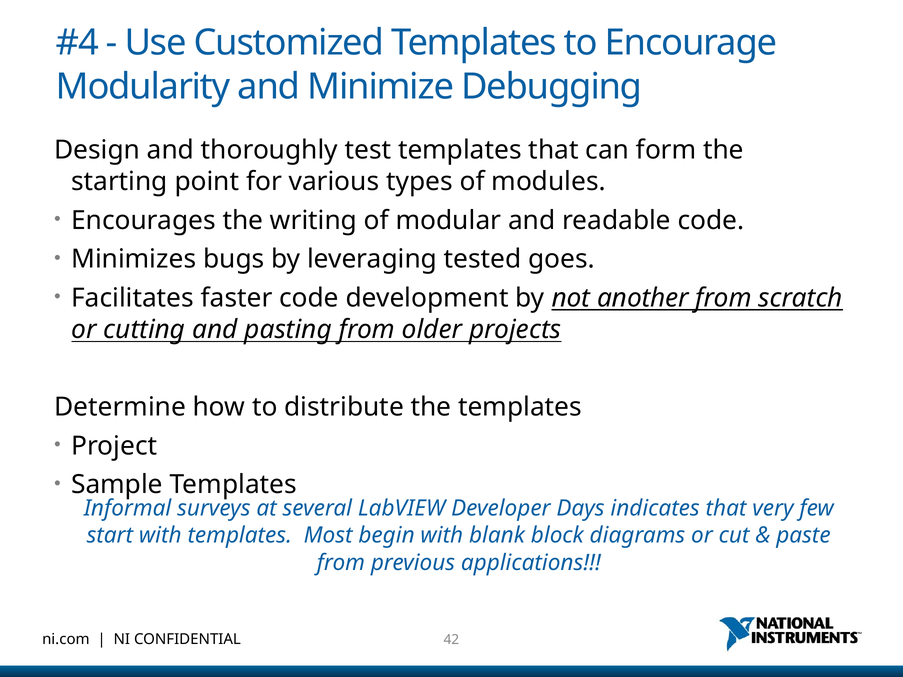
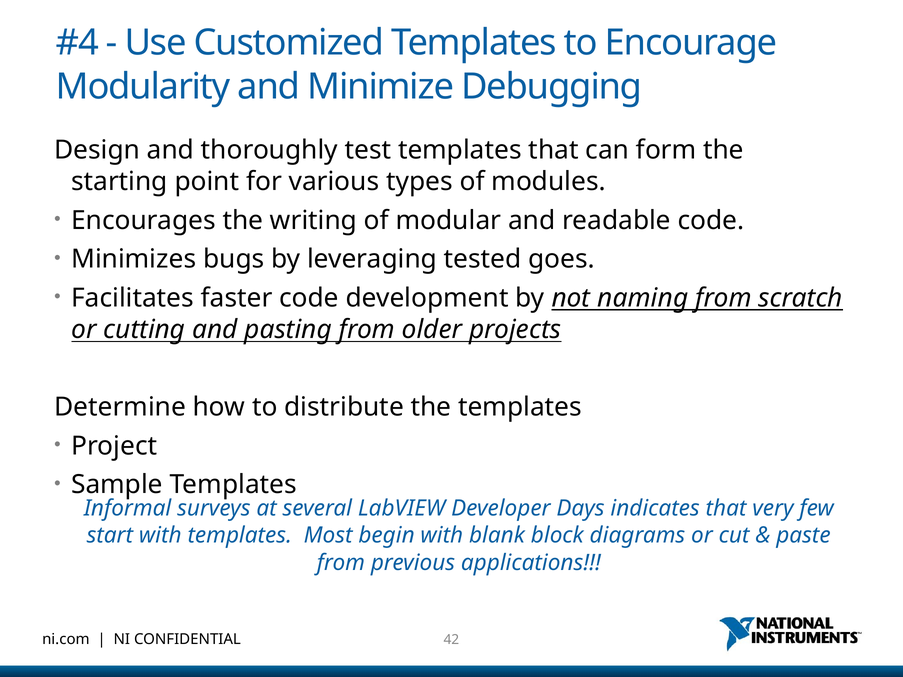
another: another -> naming (643, 298)
